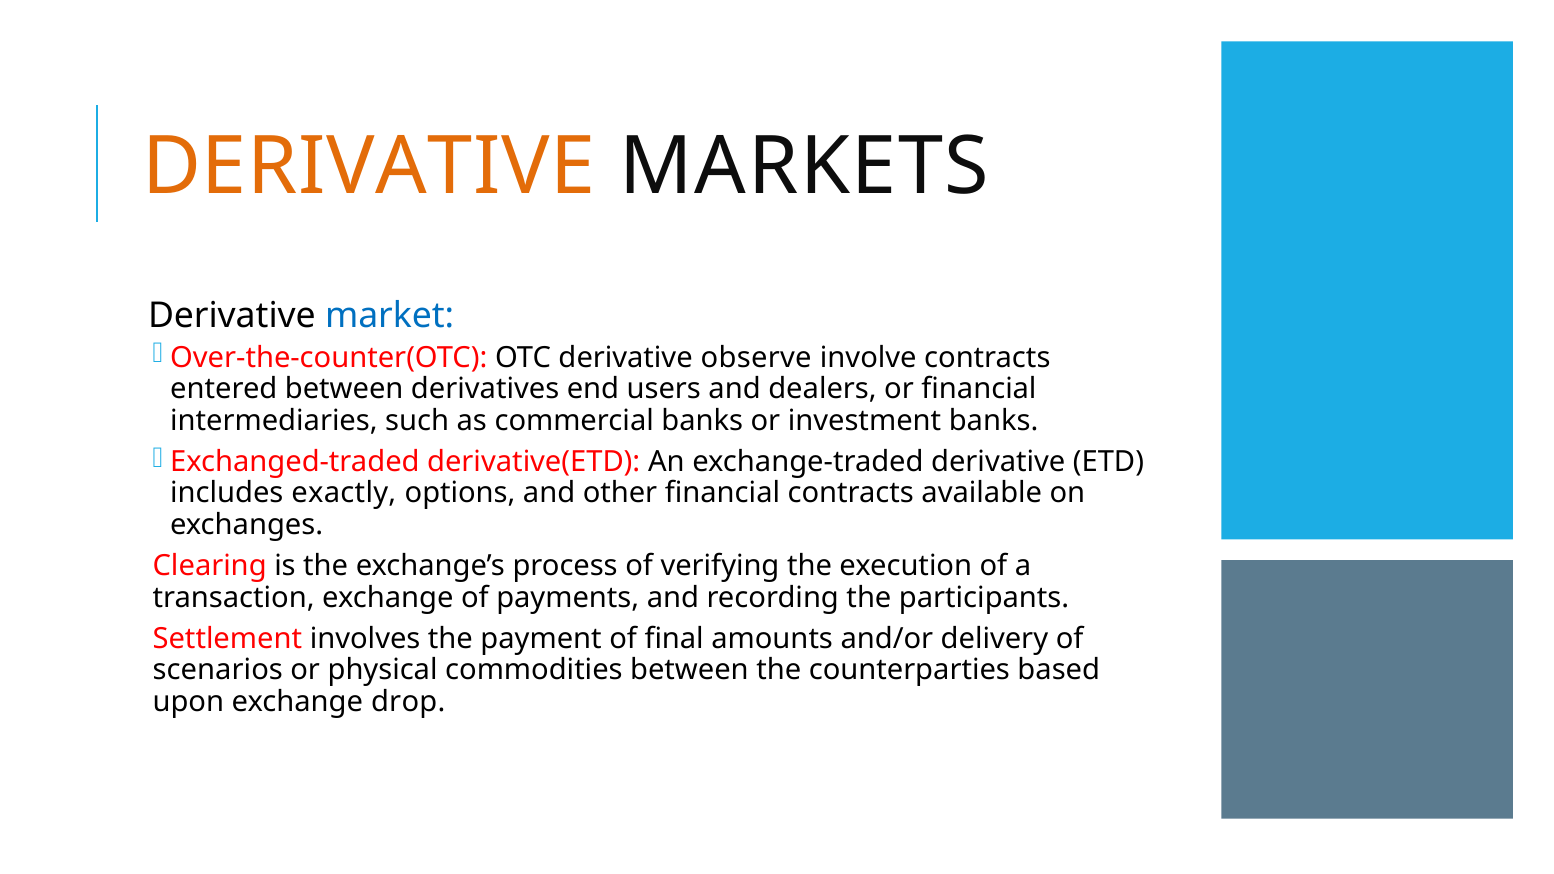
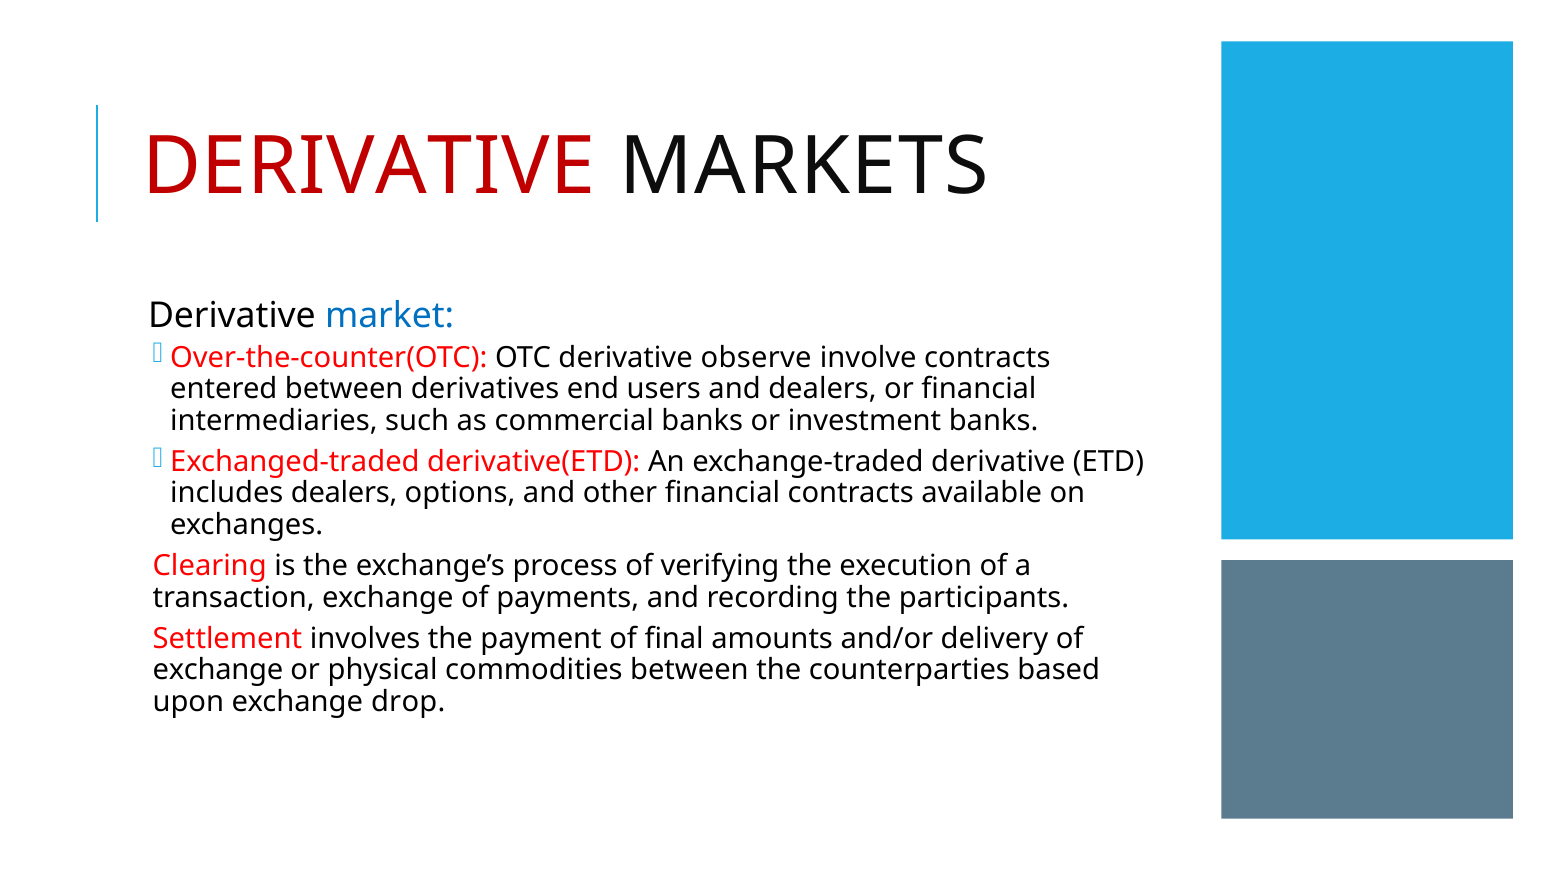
DERIVATIVE colour: orange -> red (369, 167)
includes exactly: exactly -> dealers (344, 493)
scenarios: scenarios -> exchange (218, 670)
